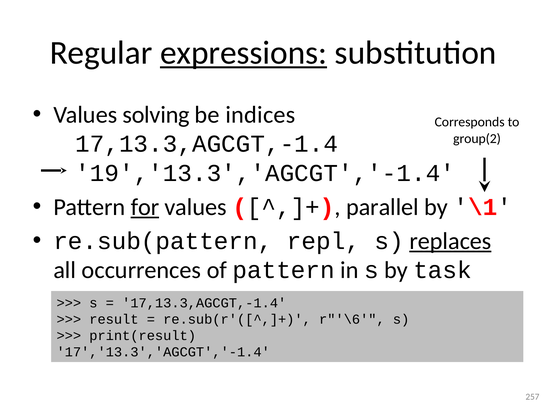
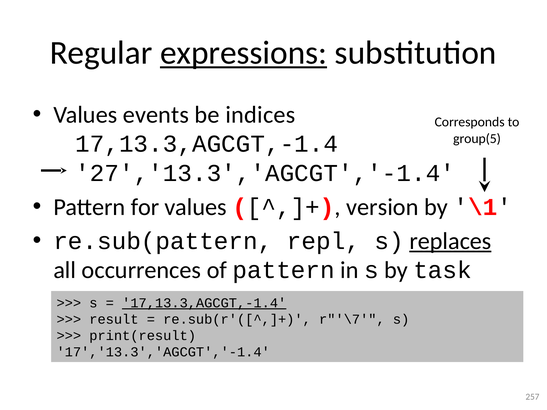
solving: solving -> events (156, 115)
group(2: group(2 -> group(5 (477, 139)
19','13.3','AGCGT','-1.4: 19','13.3','AGCGT','-1.4 -> 27','13.3','AGCGT','-1.4 (265, 173)
for underline: present -> none (145, 207)
parallel: parallel -> version (382, 207)
17,13.3,AGCGT,-1.4 underline: none -> present (204, 303)
r"'\6: r"'\6 -> r"'\7 (352, 320)
